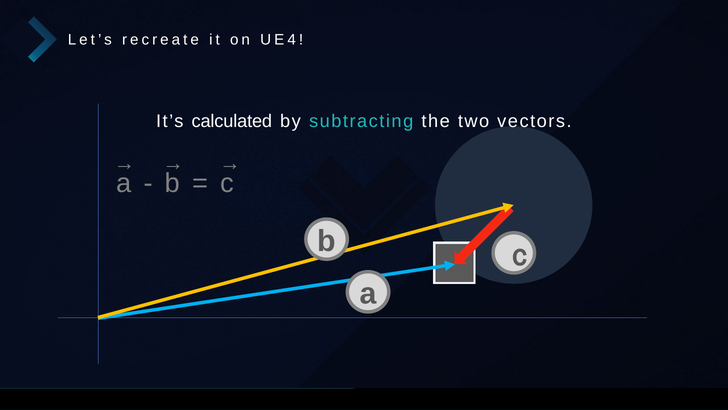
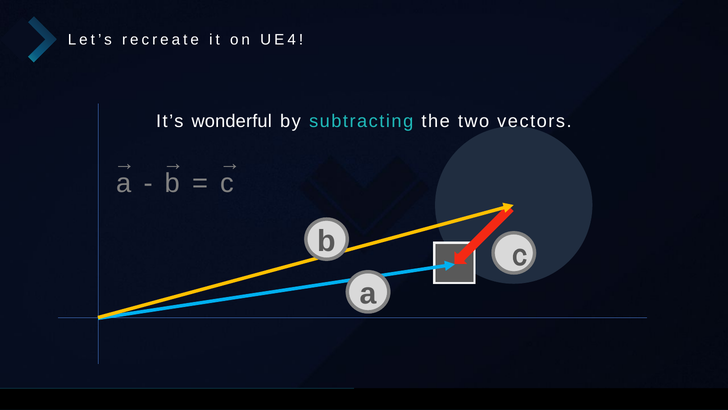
calculated: calculated -> wonderful (232, 121)
